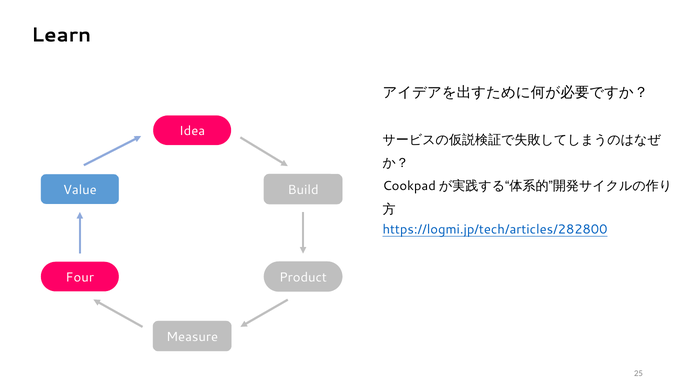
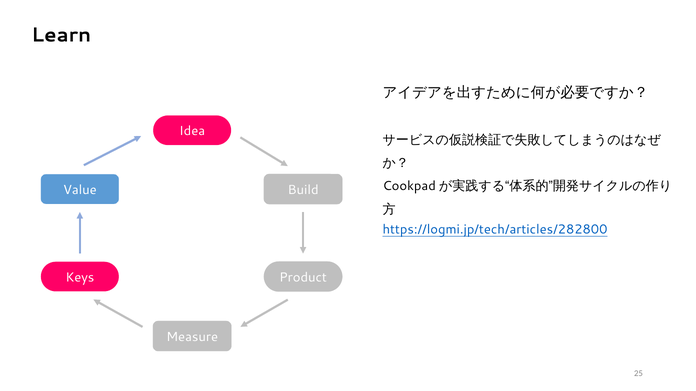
Four: Four -> Keys (80, 278)
